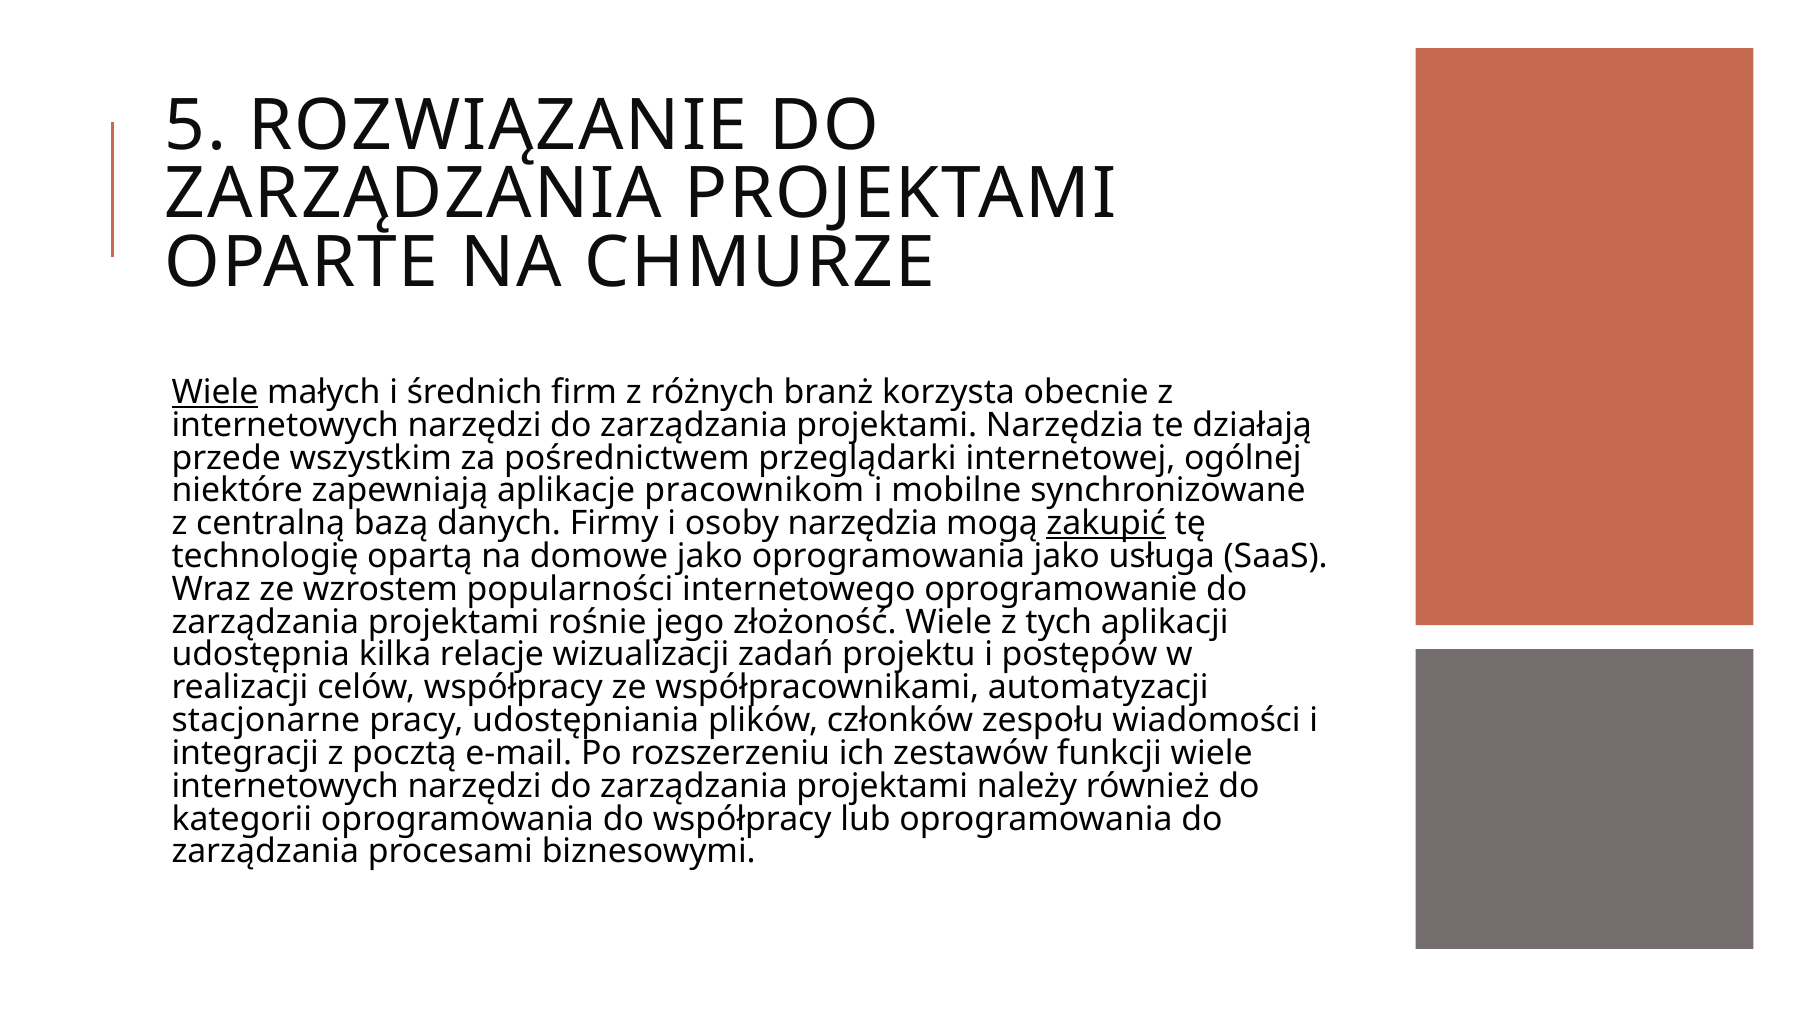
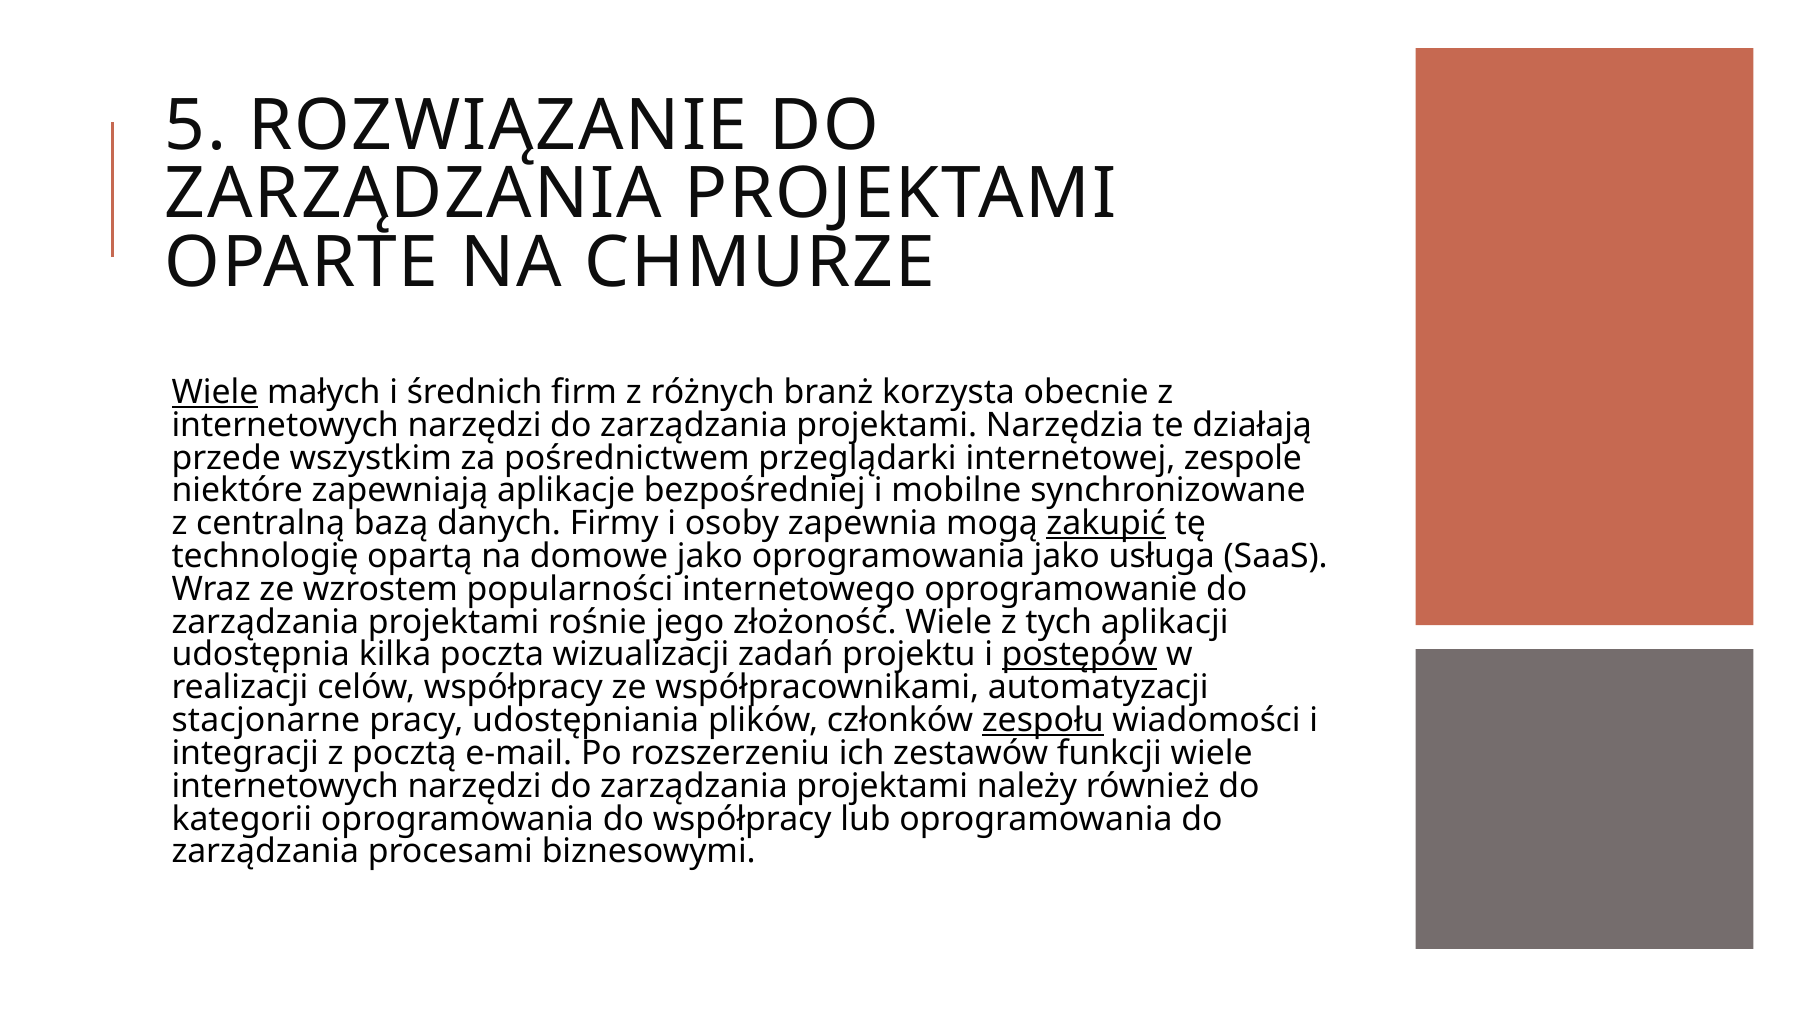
ogólnej: ogólnej -> zespole (1243, 458)
pracownikom: pracownikom -> bezpośredniej (755, 491)
osoby narzędzia: narzędzia -> zapewnia (863, 524)
relacje: relacje -> poczta (492, 655)
postępów underline: none -> present (1080, 655)
zespołu underline: none -> present (1043, 720)
